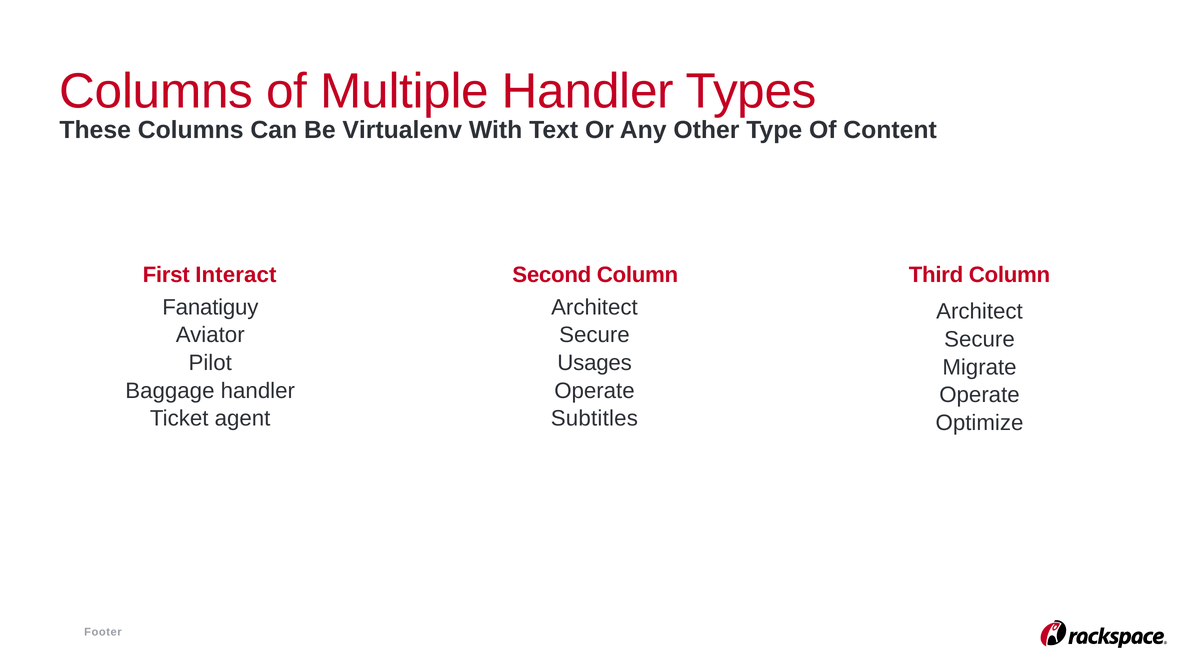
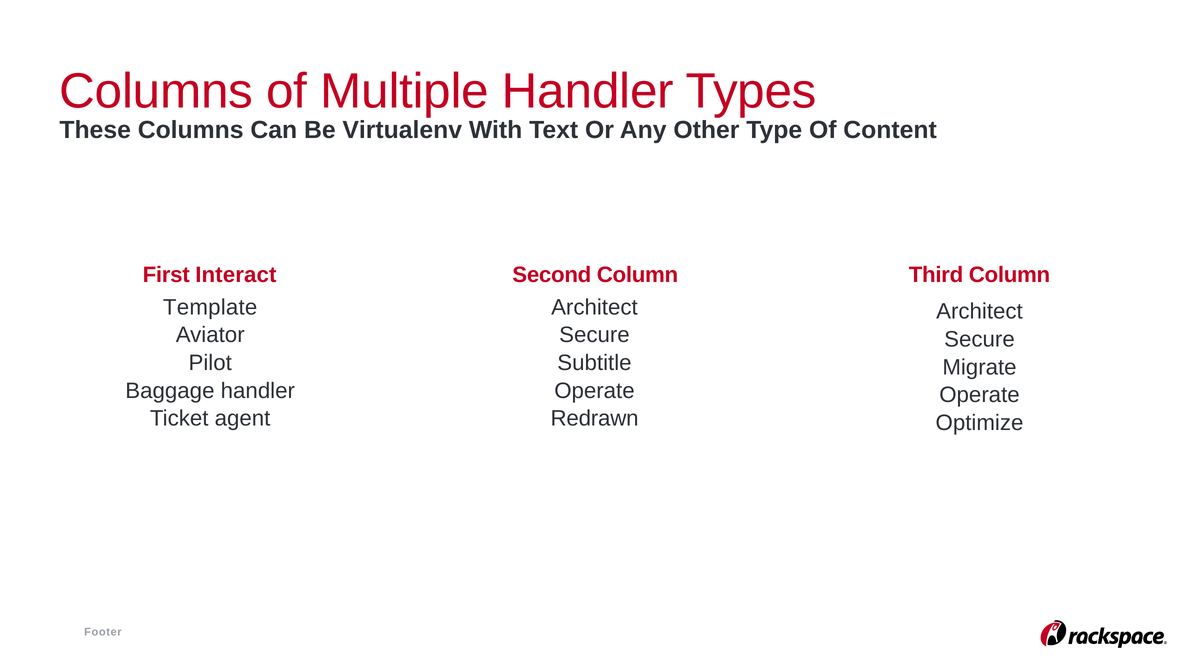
Fanatiguy: Fanatiguy -> Template (210, 307)
Usages: Usages -> Subtitle (594, 363)
Subtitles: Subtitles -> Redrawn (595, 418)
